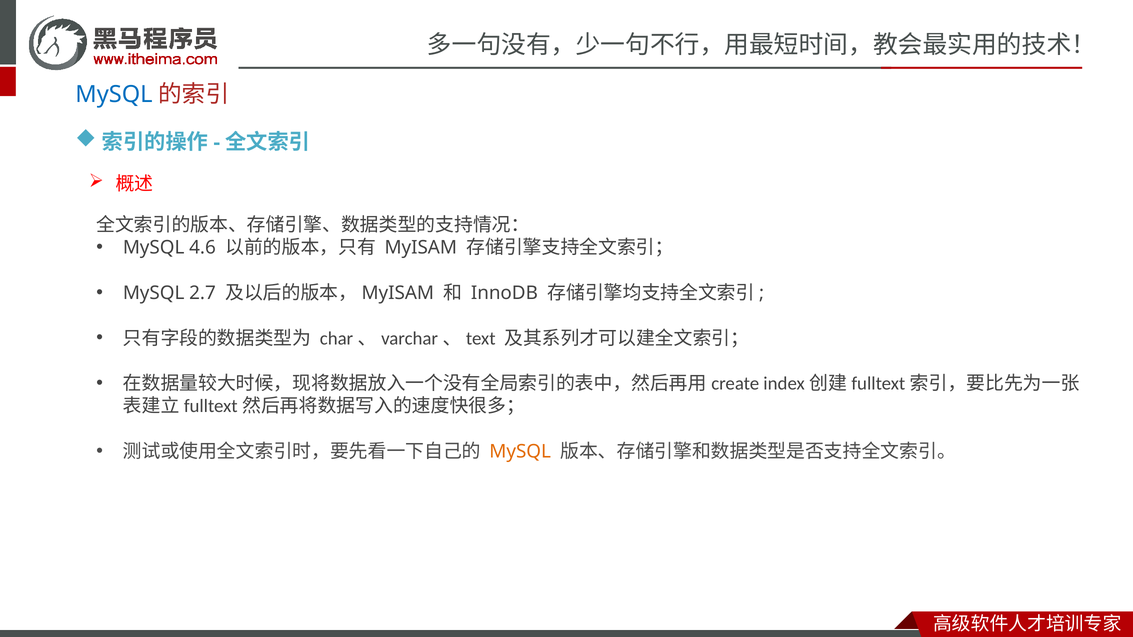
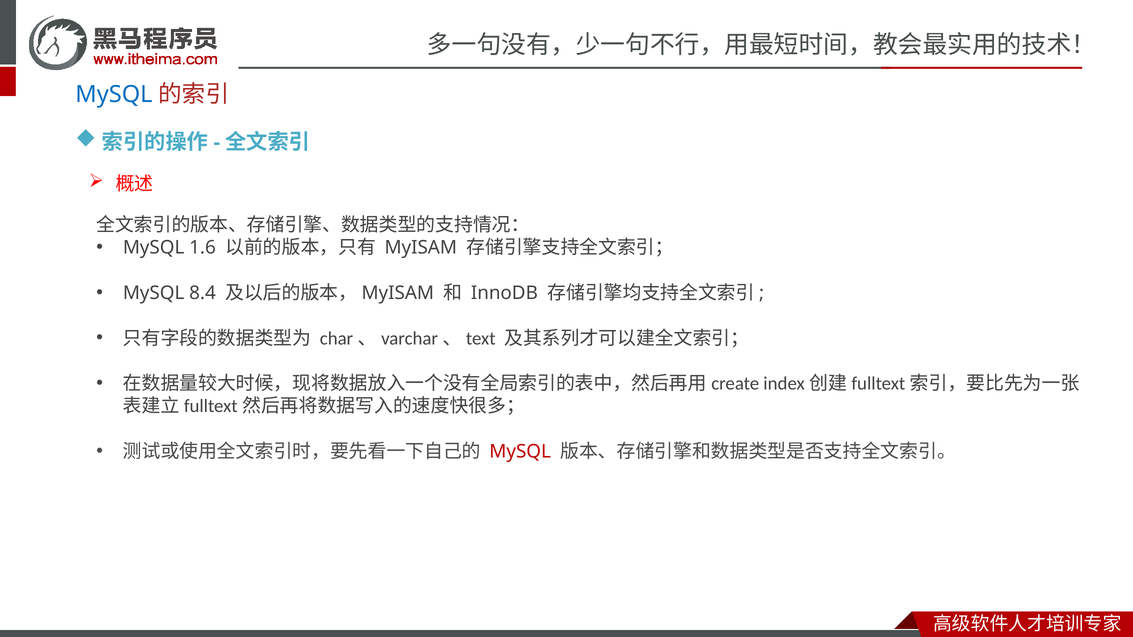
4.6: 4.6 -> 1.6 (203, 248)
2.7: 2.7 -> 8.4 (203, 293)
MySQL colour: orange -> red (520, 452)
